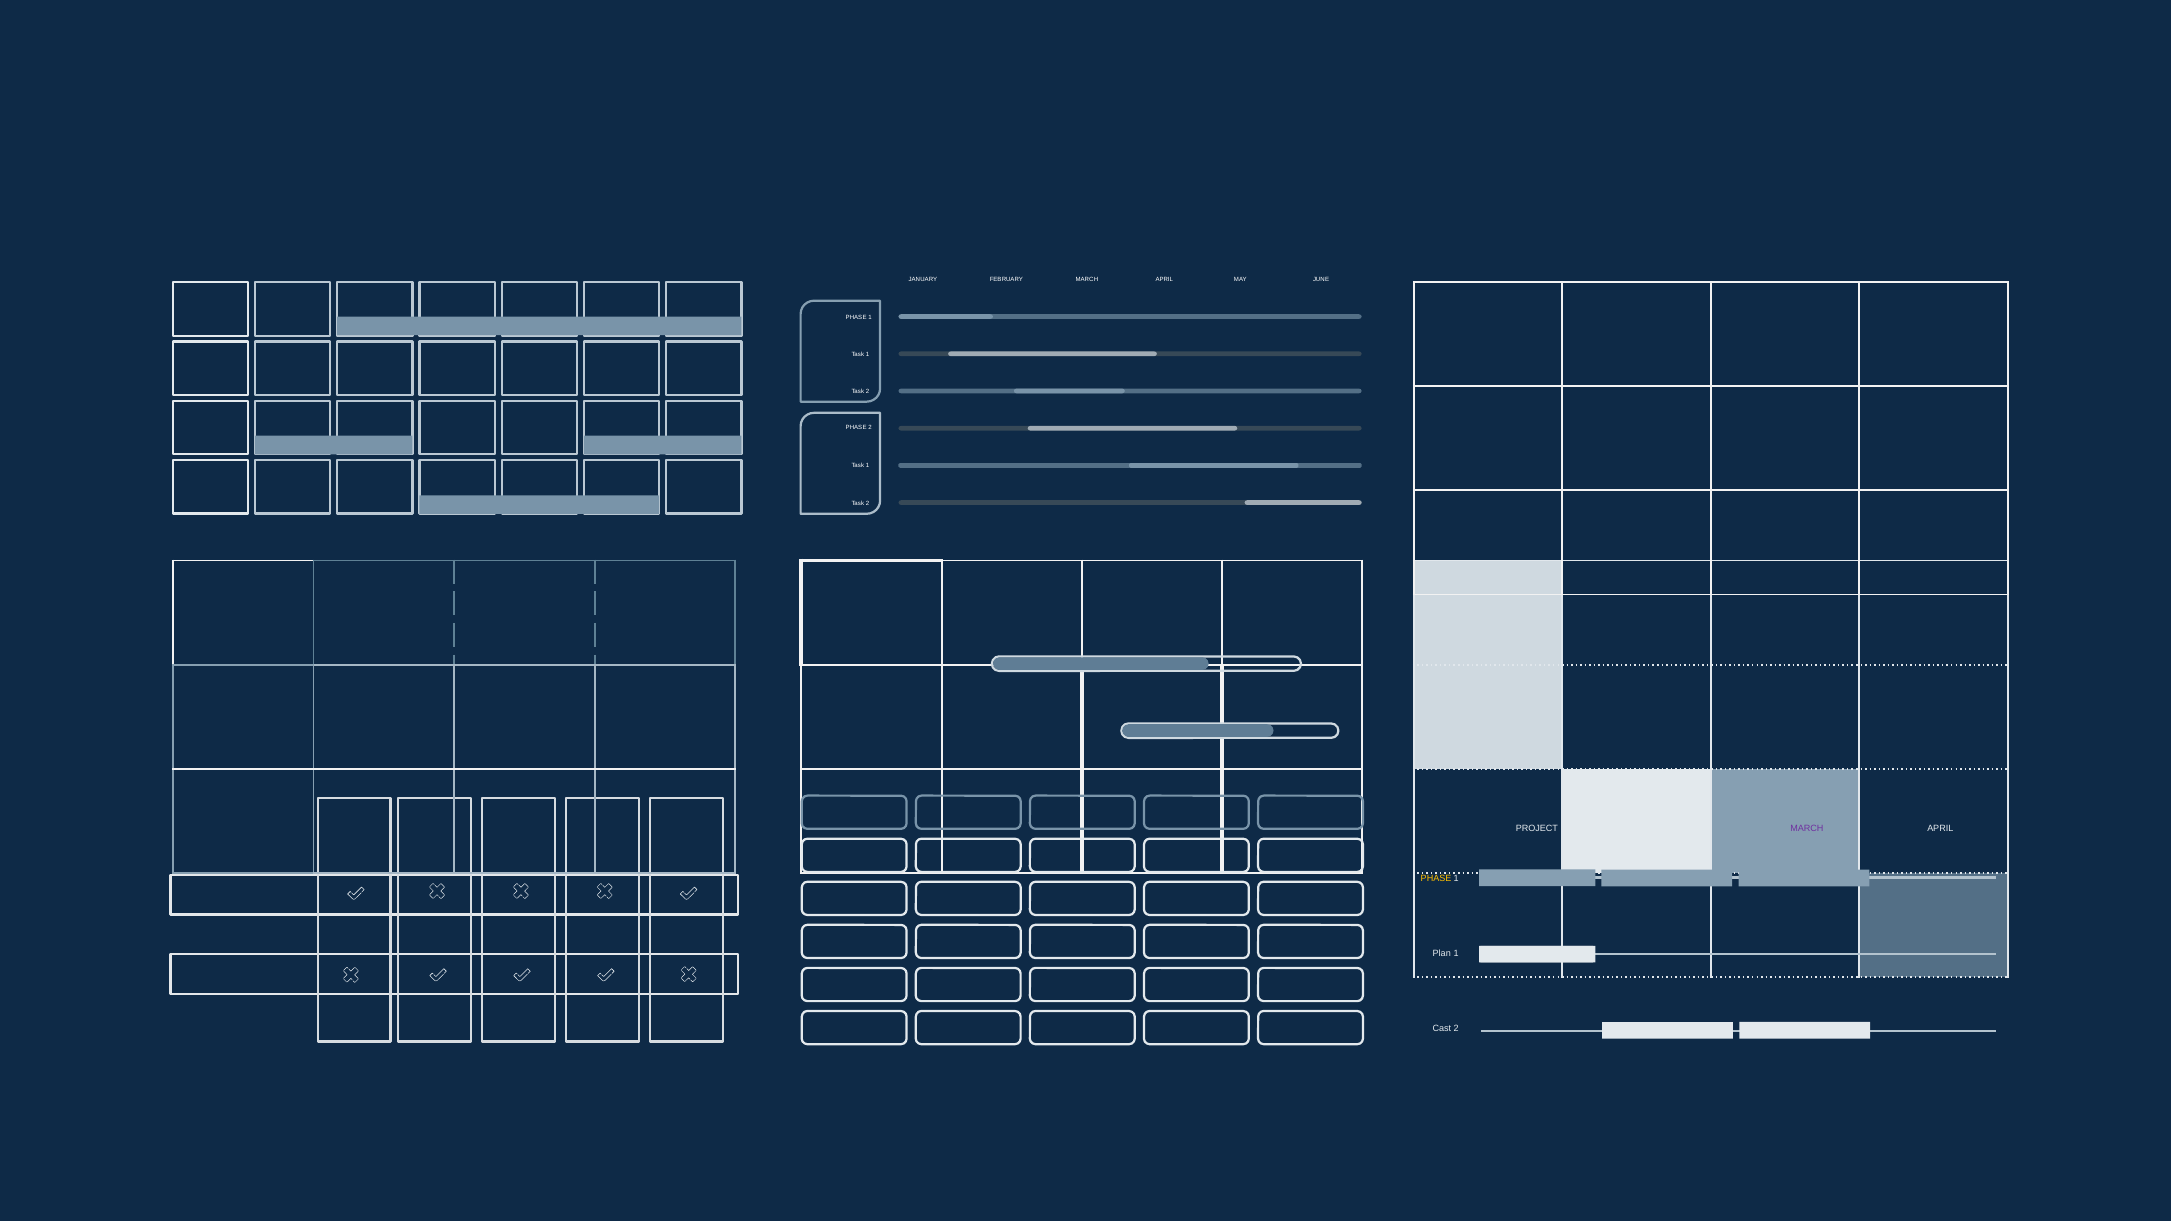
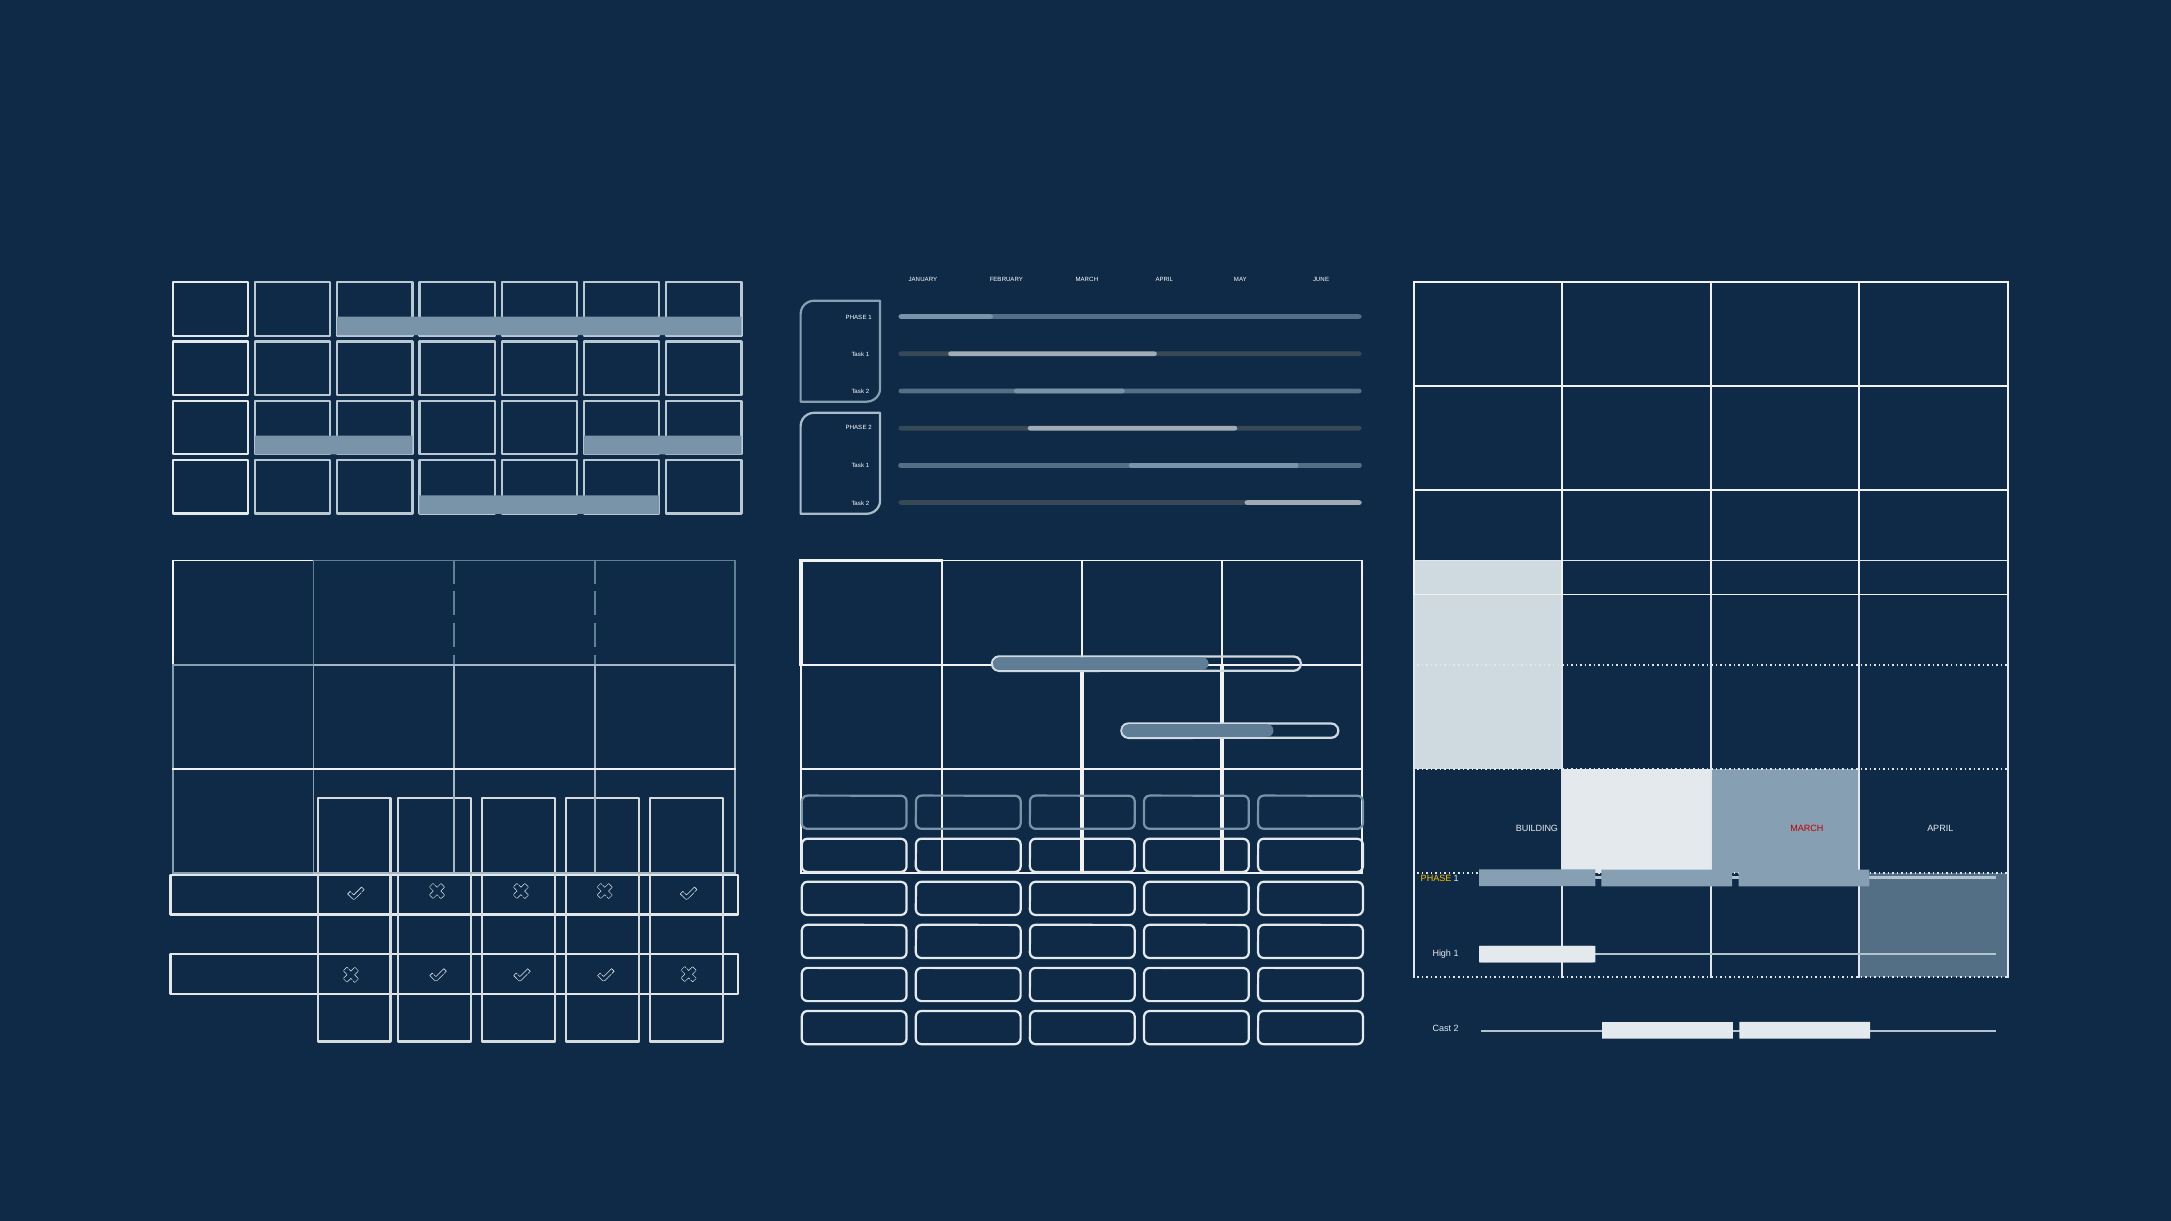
PROJECT: PROJECT -> BUILDING (1537, 828)
MARCH colour: purple -> red (1807, 828)
Plan: Plan -> High (1442, 953)
